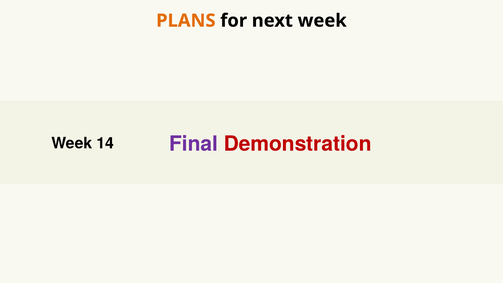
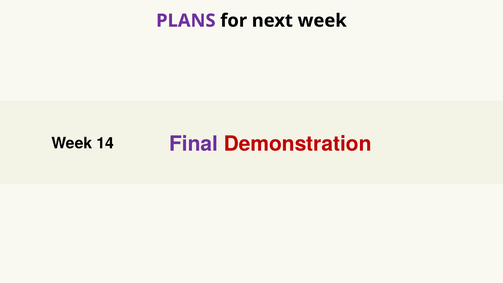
PLANS colour: orange -> purple (186, 21)
